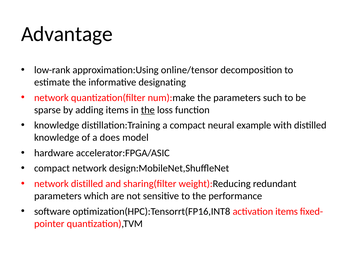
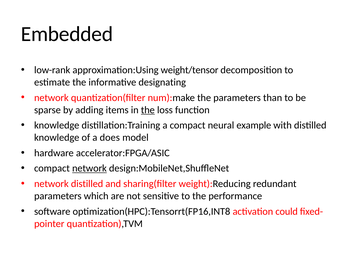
Advantage: Advantage -> Embedded (67, 34)
online/tensor: online/tensor -> weight/tensor (190, 70)
such: such -> than (273, 97)
network underline: none -> present (89, 168)
activation items: items -> could (287, 211)
